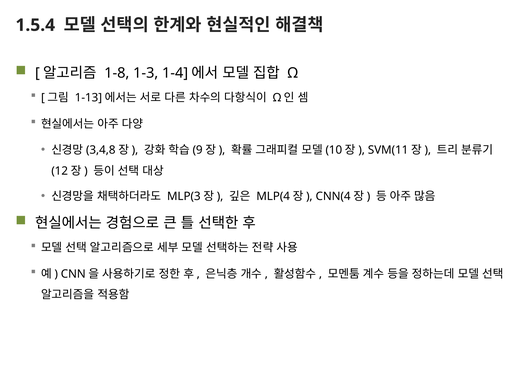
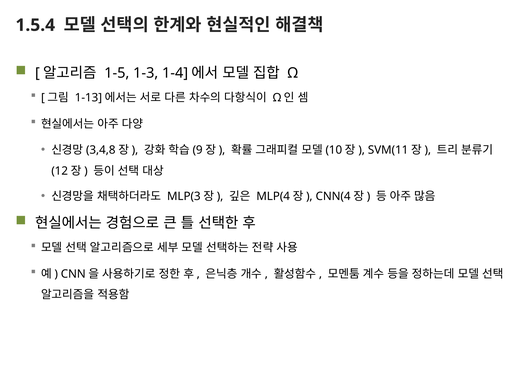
1-8: 1-8 -> 1-5 (117, 73)
